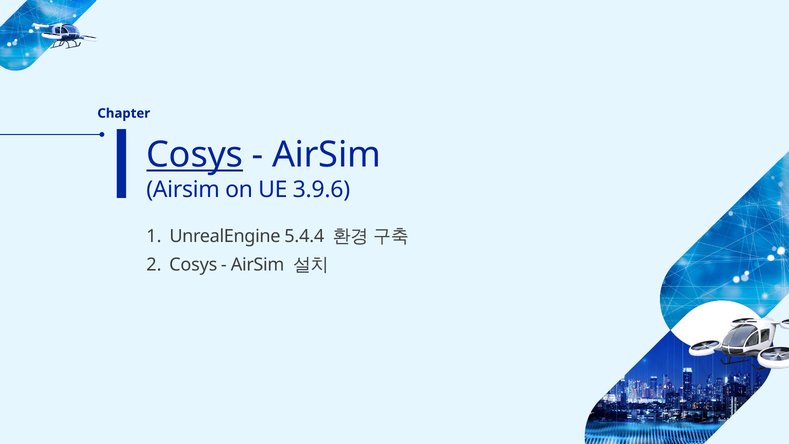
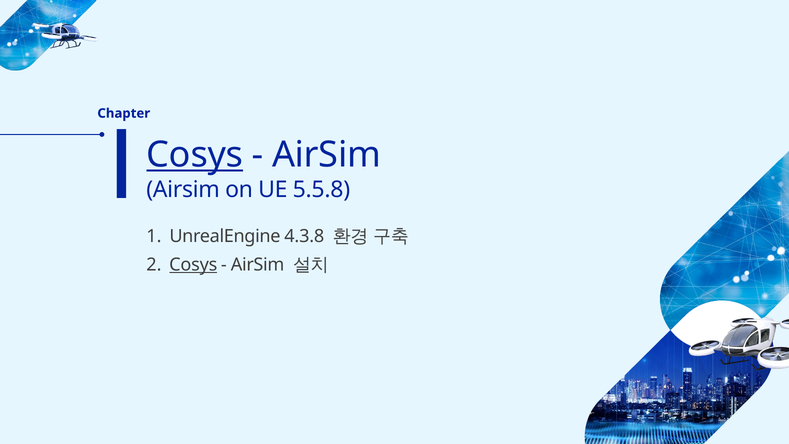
3.9.6: 3.9.6 -> 5.5.8 (321, 190)
5.4.4: 5.4.4 -> 4.3.8 (304, 236)
Cosys underline: none -> present (193, 265)
